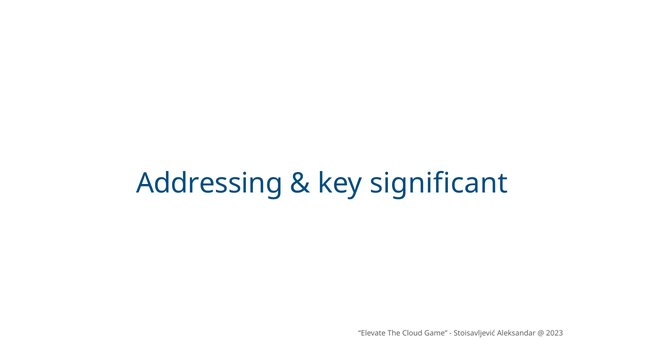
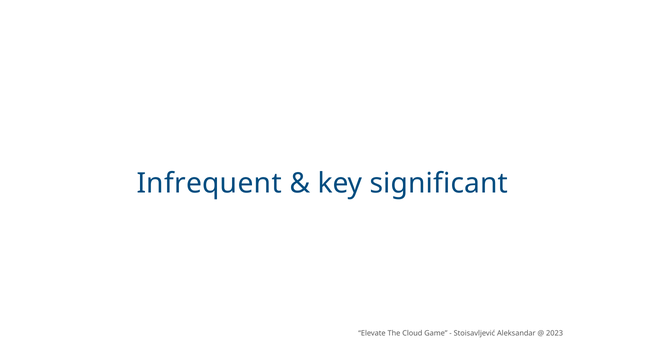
Addressing: Addressing -> Infrequent (209, 183)
